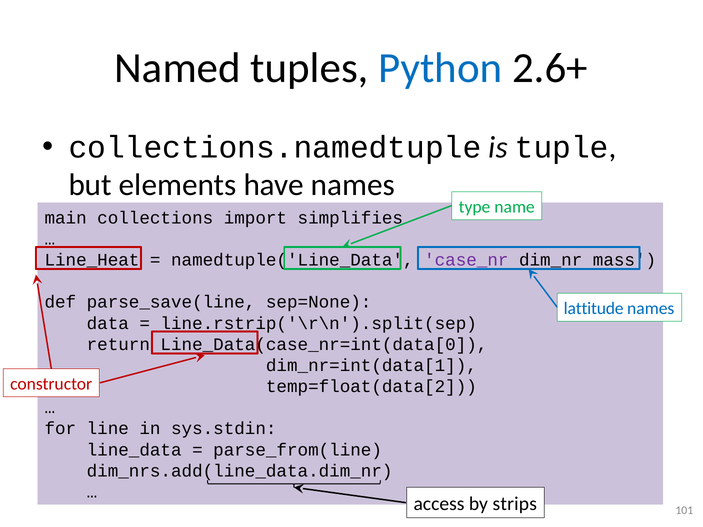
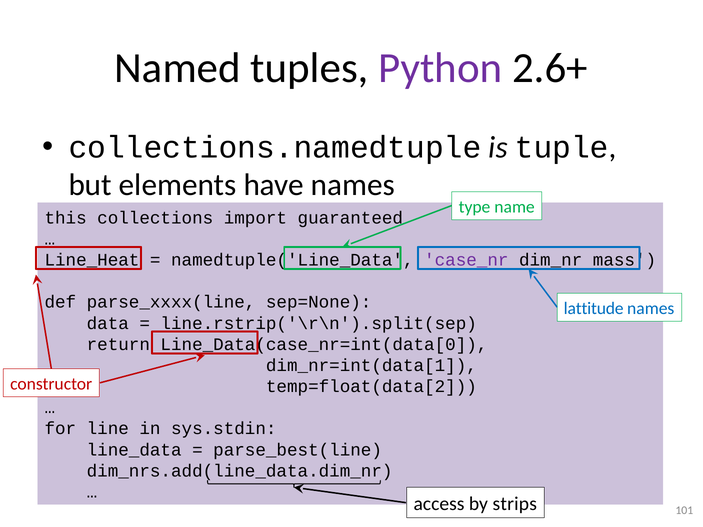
Python colour: blue -> purple (440, 68)
main: main -> this (66, 218)
simplifies: simplifies -> guaranteed (350, 218)
parse_save(line: parse_save(line -> parse_xxxx(line (171, 302)
parse_from(line: parse_from(line -> parse_best(line (298, 450)
